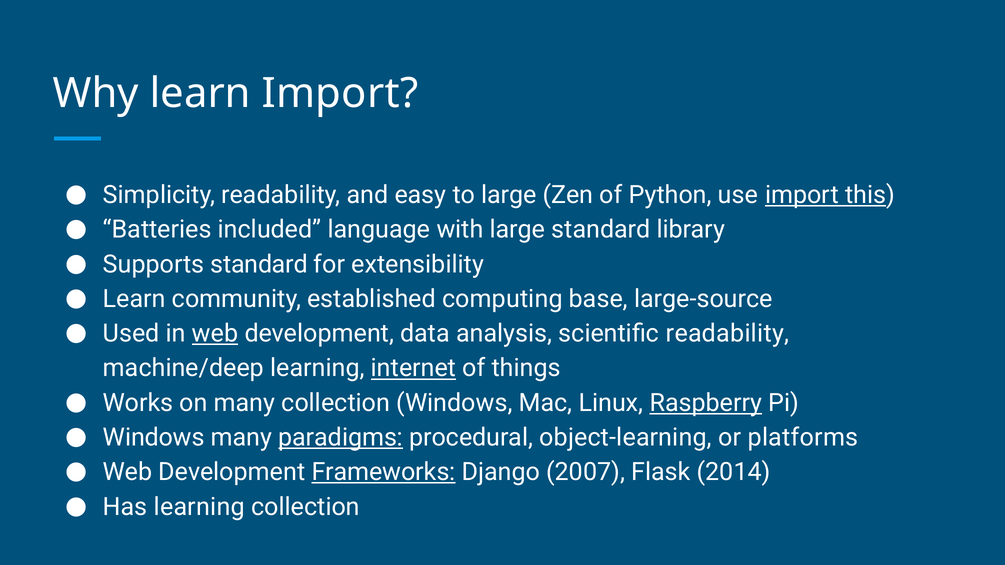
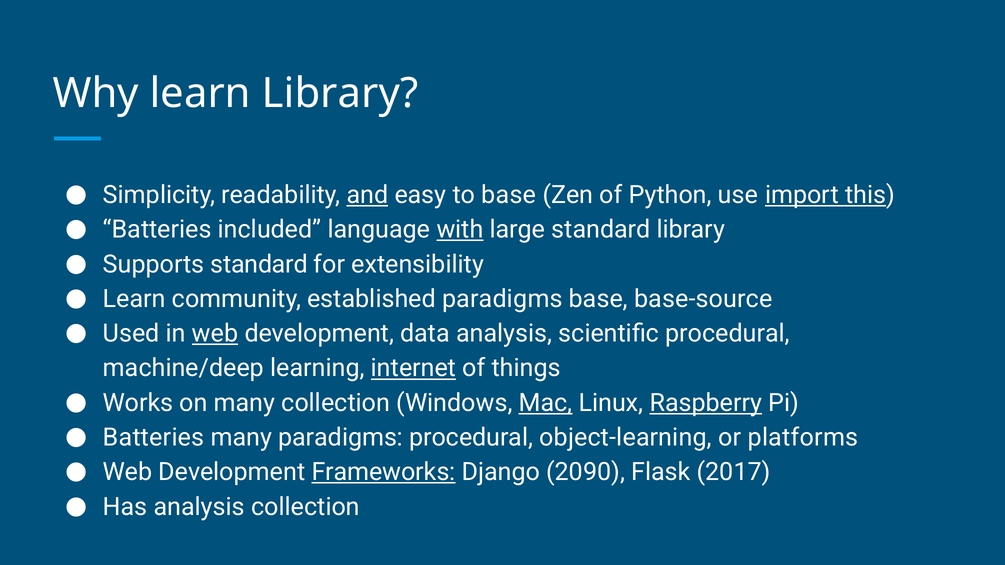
learn Import: Import -> Library (340, 93)
and underline: none -> present (367, 195)
to large: large -> base (509, 195)
with underline: none -> present (460, 230)
established computing: computing -> paradigms (502, 299)
large-source: large-source -> base-source (703, 299)
scientific readability: readability -> procedural (728, 334)
Mac underline: none -> present (546, 403)
Windows: Windows -> Batteries (154, 438)
paradigms underline: present -> none (341, 438)
2007: 2007 -> 2090 (586, 472)
2014: 2014 -> 2017 (734, 472)
Has learning: learning -> analysis (199, 507)
